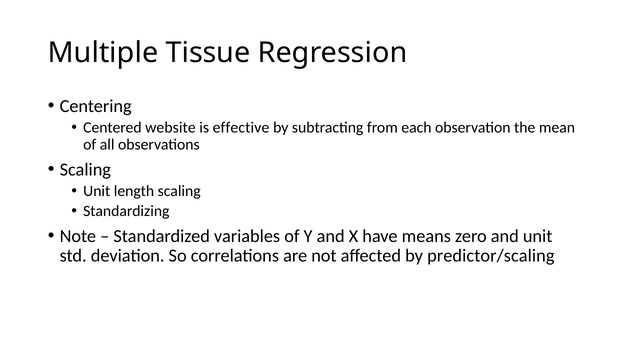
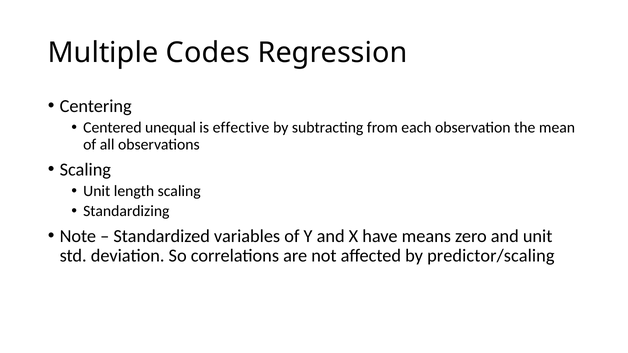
Tissue: Tissue -> Codes (208, 53)
website: website -> unequal (171, 128)
